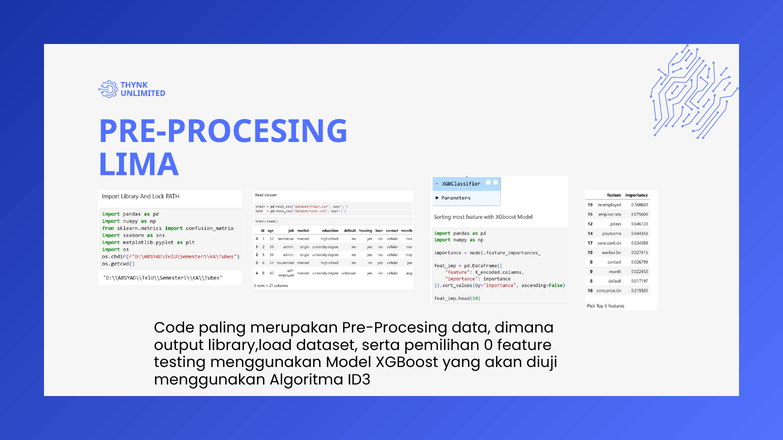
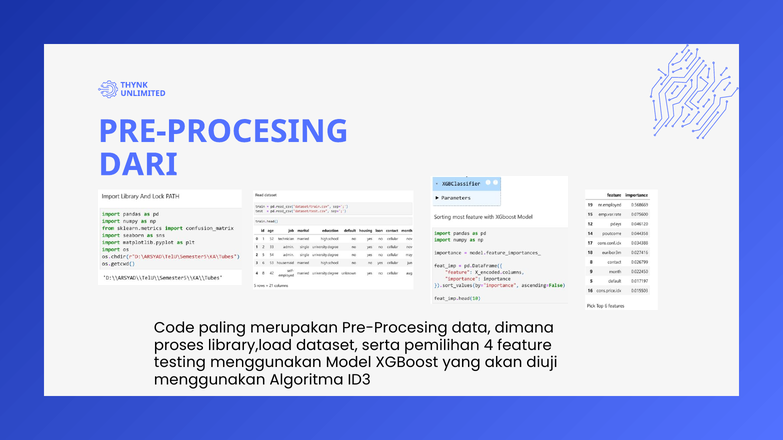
LIMA: LIMA -> DARI (138, 165)
output: output -> proses (179, 346)
0: 0 -> 4 (488, 346)
